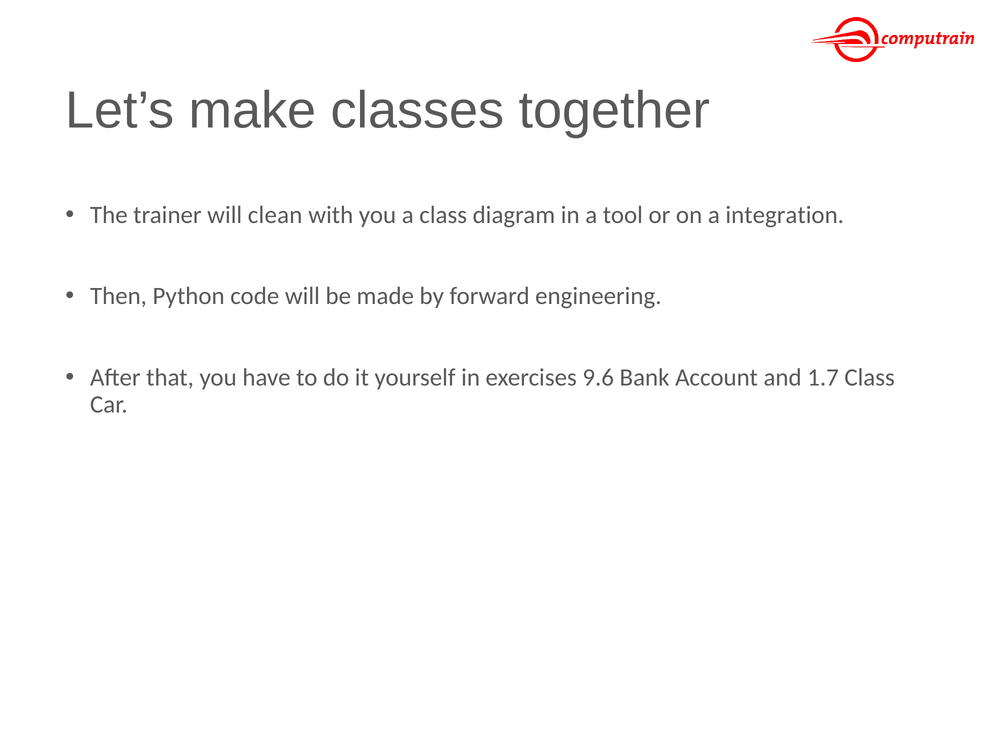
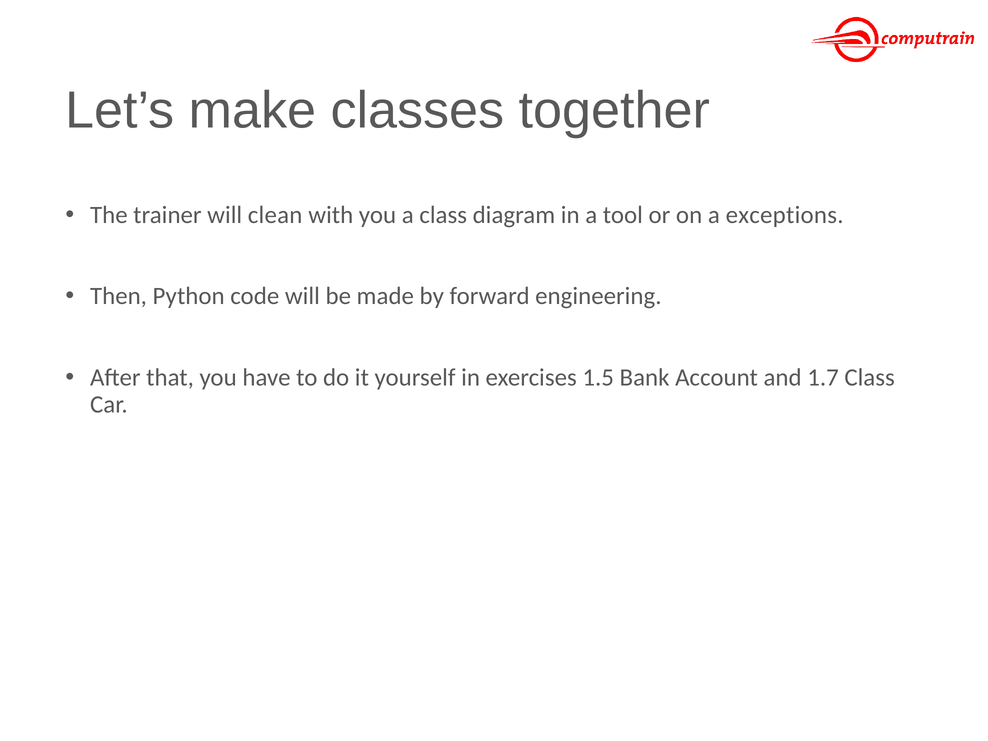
integration: integration -> exceptions (785, 215)
9.6: 9.6 -> 1.5 (598, 377)
